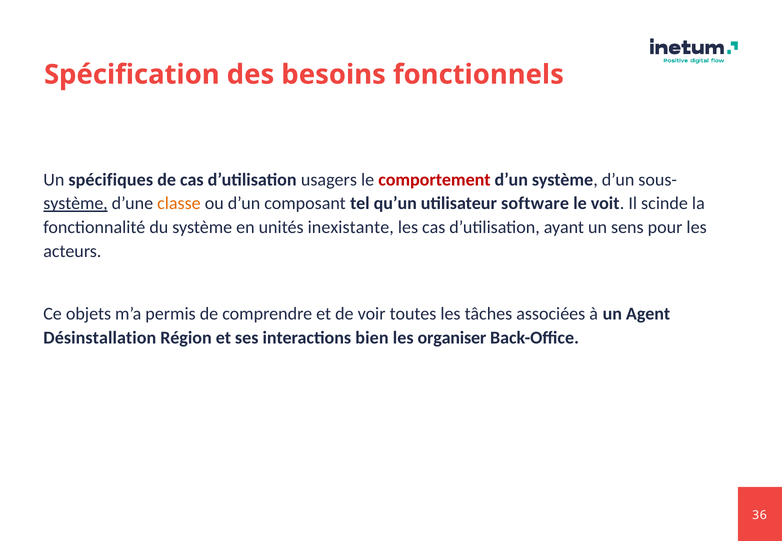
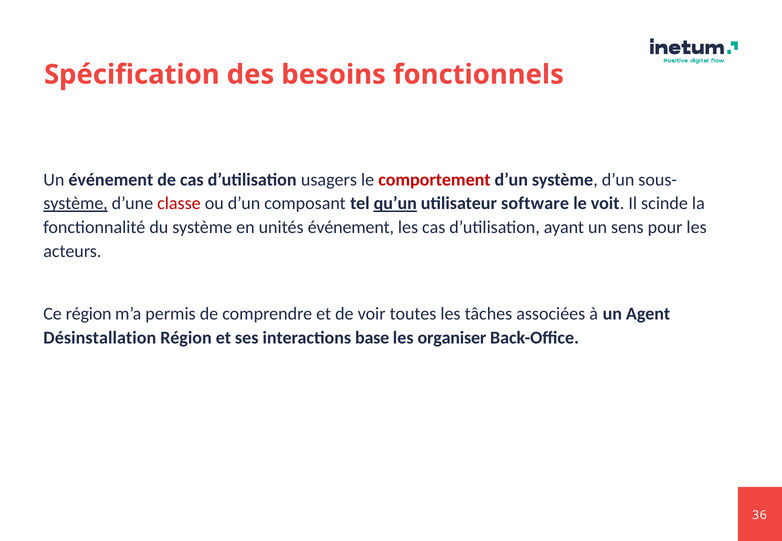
Un spécifiques: spécifiques -> événement (111, 180)
classe colour: orange -> red (179, 204)
qu’un underline: none -> present (395, 204)
unités inexistante: inexistante -> événement (351, 227)
Ce objets: objets -> région (89, 314)
bien: bien -> base (372, 338)
